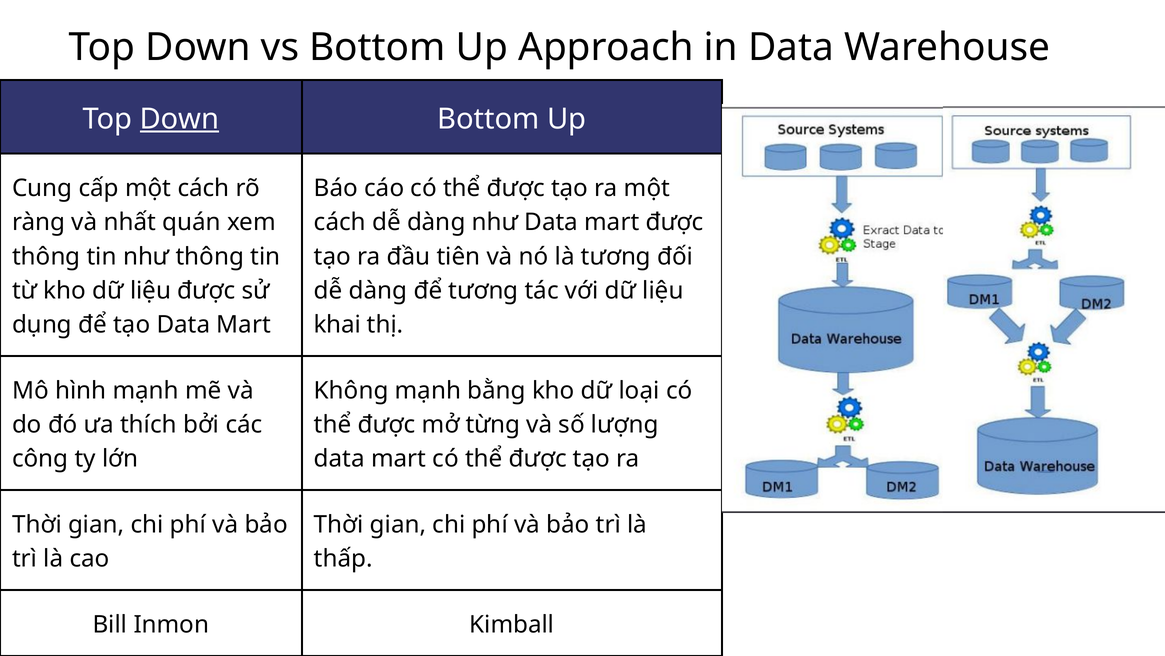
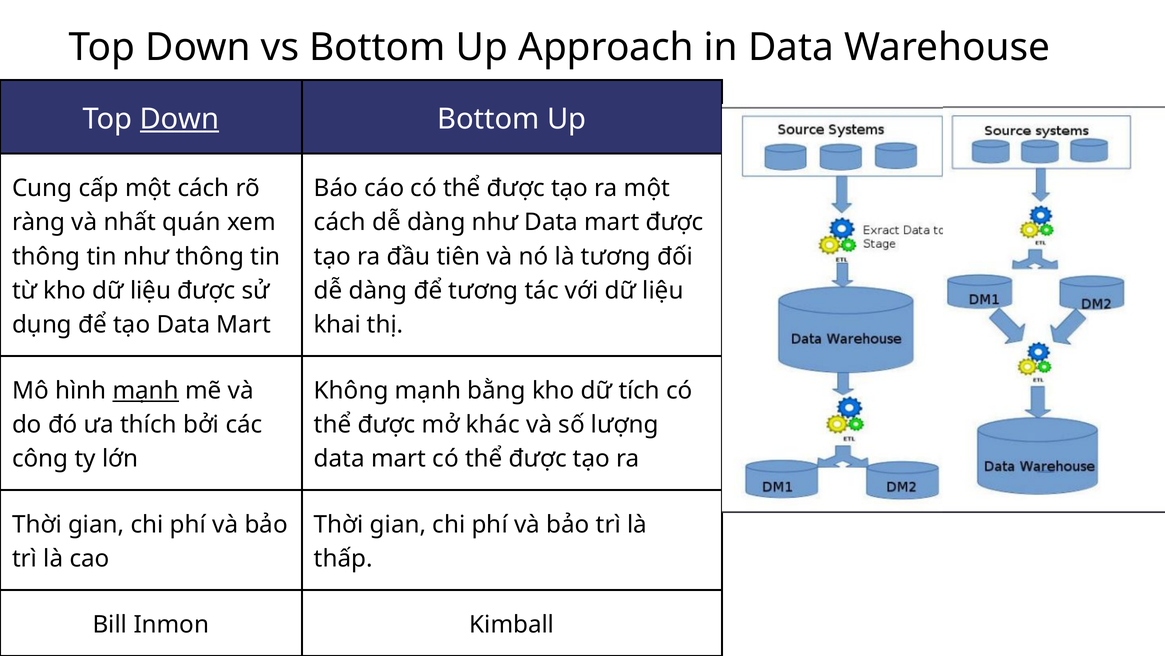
mạnh underline: none -> present (146, 390)
loại: loại -> tích (639, 390)
từng: từng -> khác (493, 424)
